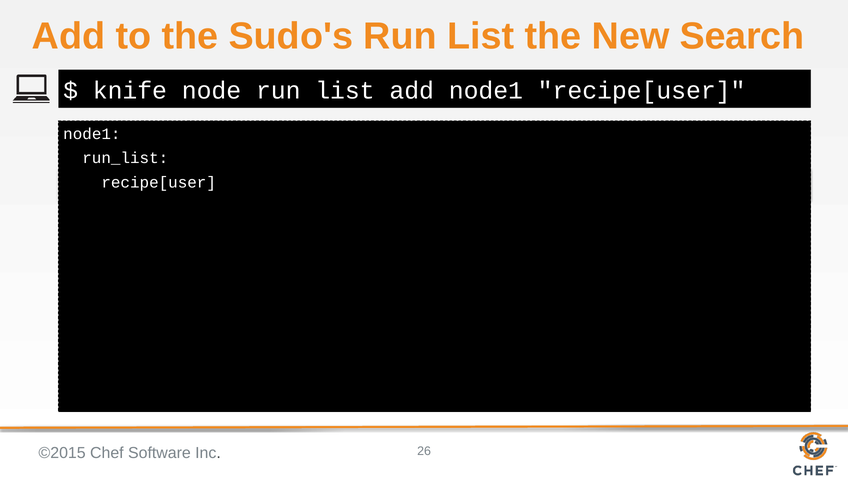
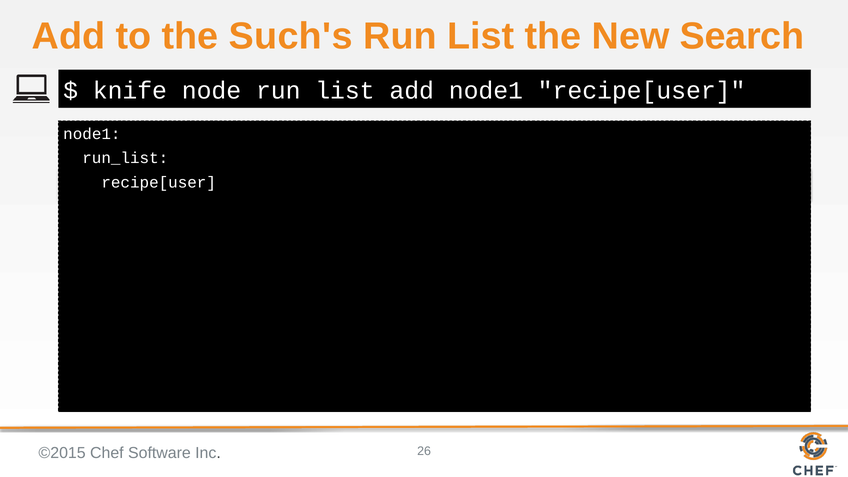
Sudo's: Sudo's -> Such's (291, 36)
